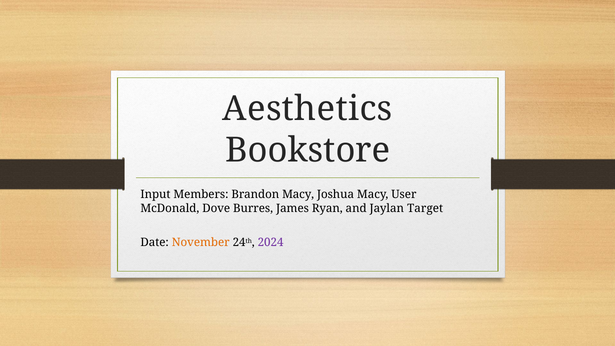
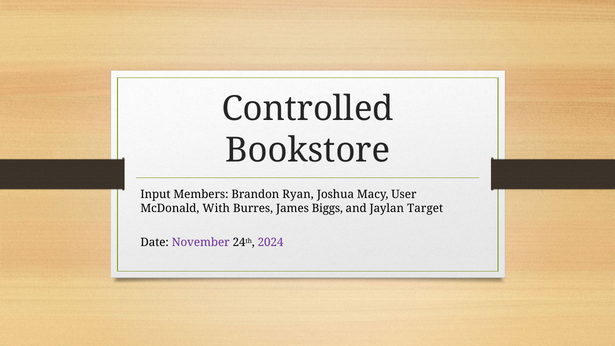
Aesthetics: Aesthetics -> Controlled (308, 109)
Brandon Macy: Macy -> Ryan (298, 195)
Dove: Dove -> With (216, 208)
Ryan: Ryan -> Biggs (327, 208)
November colour: orange -> purple (201, 243)
